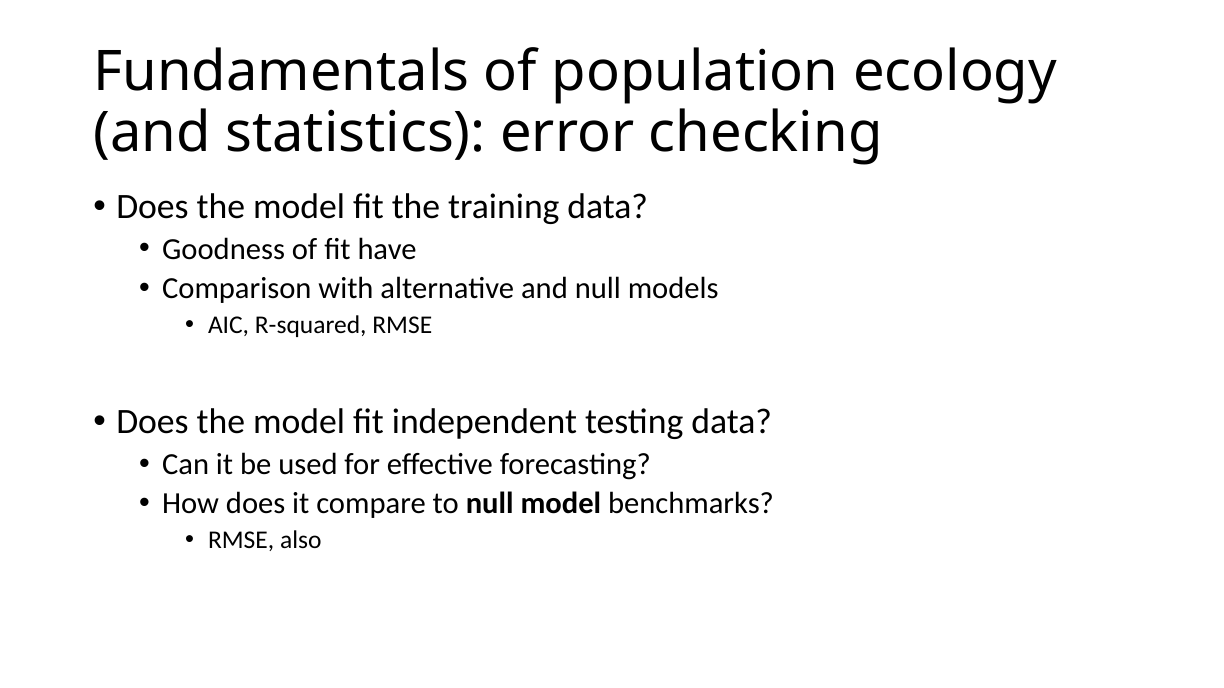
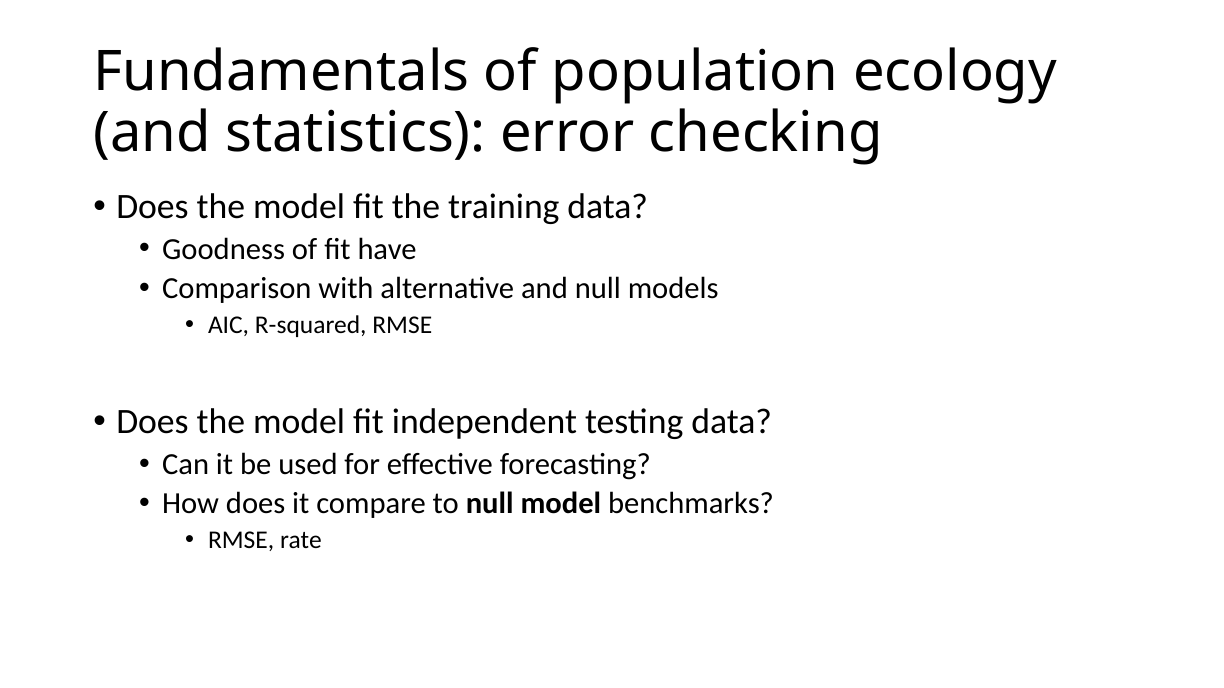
also: also -> rate (301, 541)
